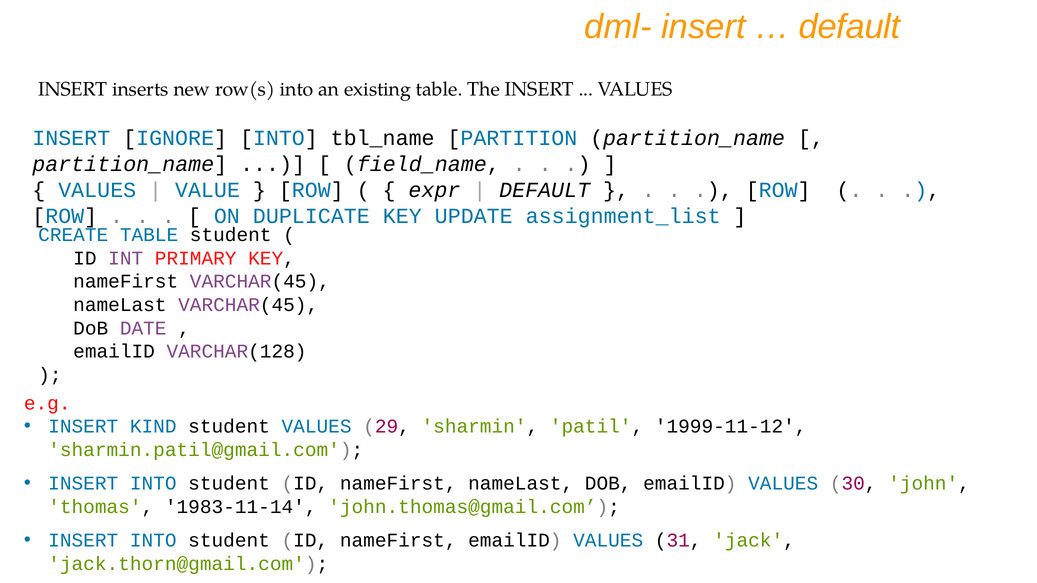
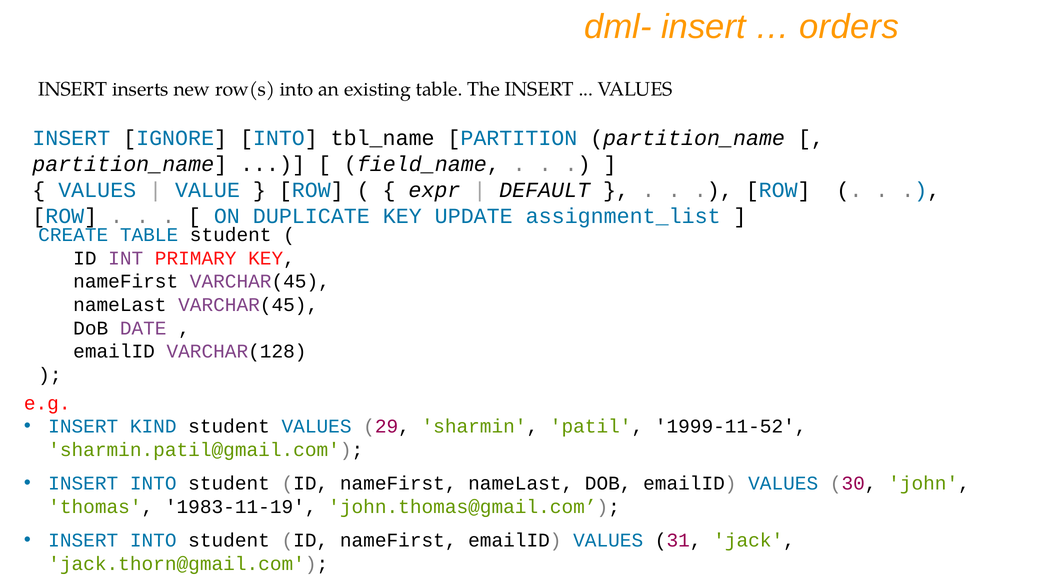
default: default -> orders (849, 27)
1999-11-12: 1999-11-12 -> 1999-11-52 (731, 427)
1983-11-14: 1983-11-14 -> 1983-11-19 (241, 507)
